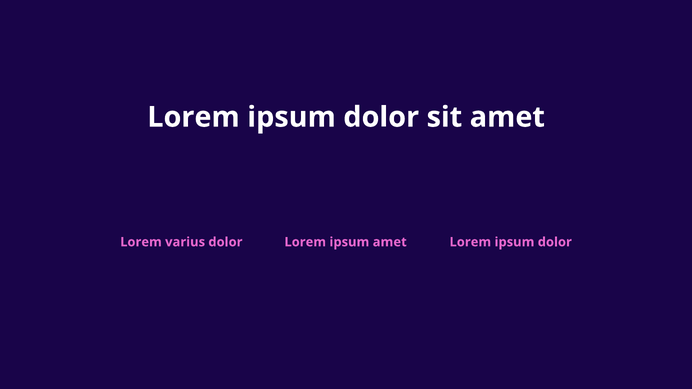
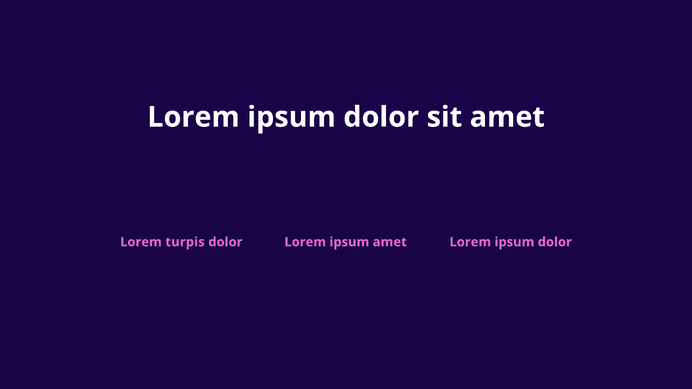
varius: varius -> turpis (185, 242)
